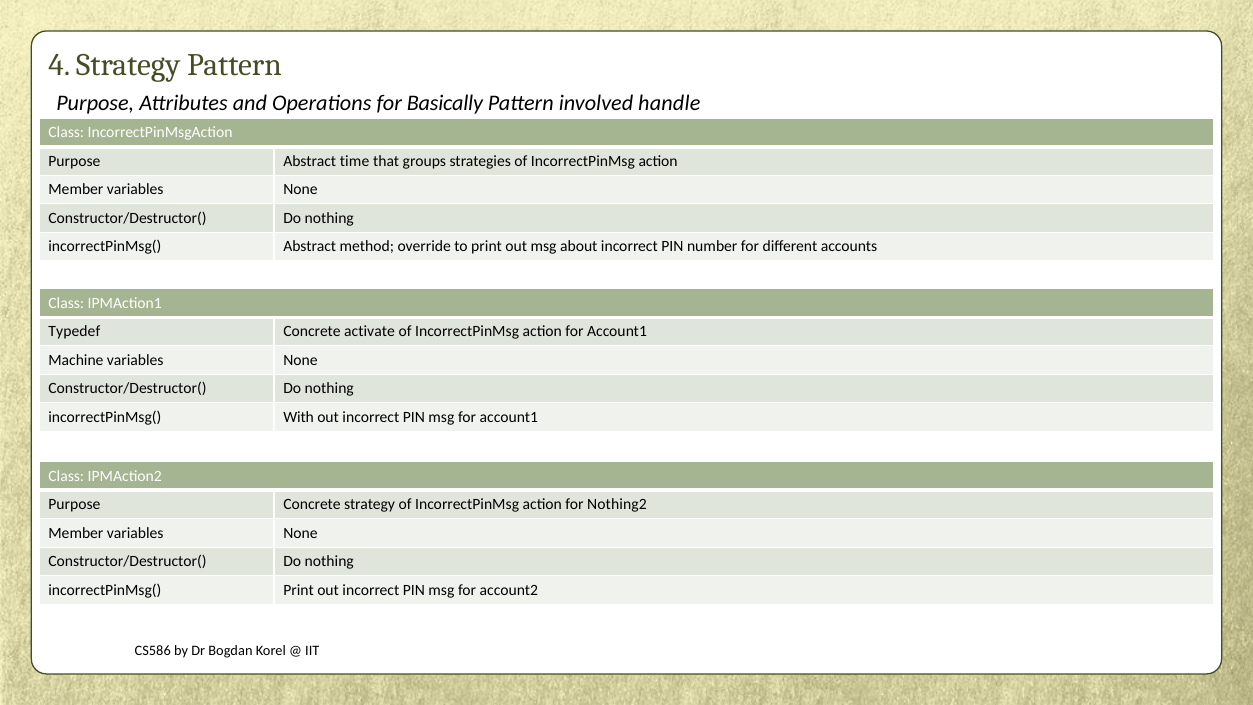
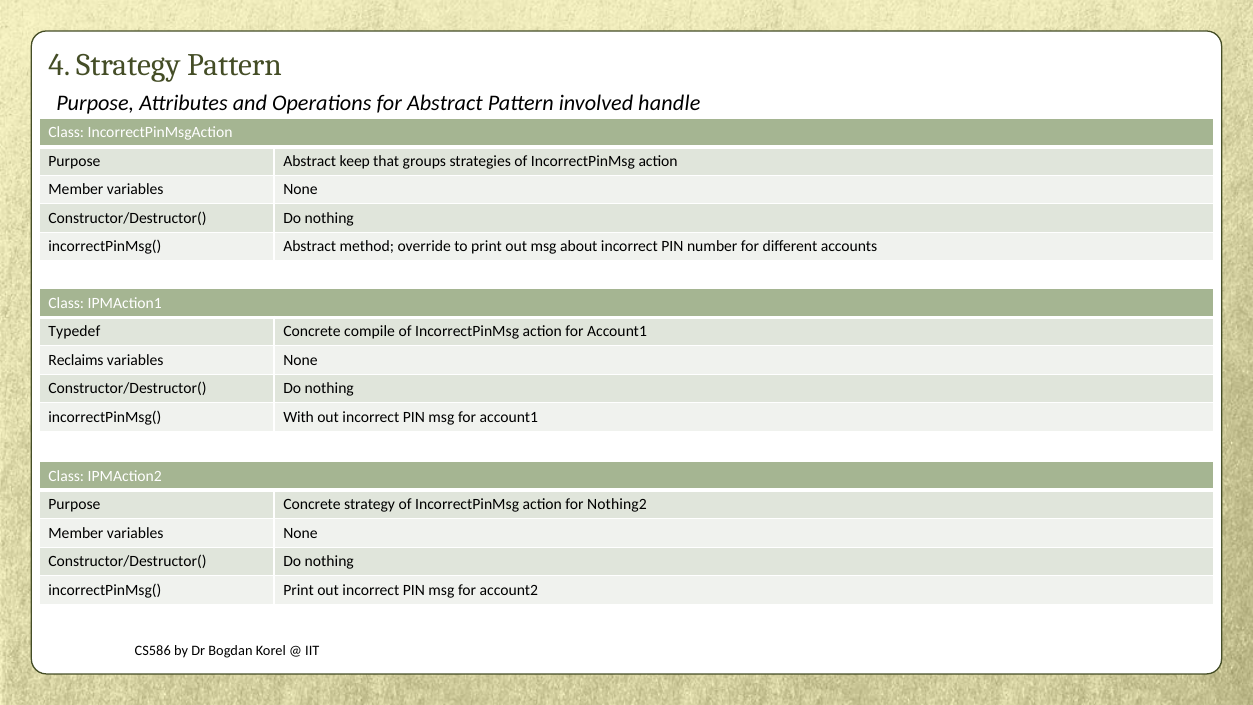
for Basically: Basically -> Abstract (445, 103)
time: time -> keep (355, 161)
activate: activate -> compile (370, 332)
Machine: Machine -> Reclaims (76, 360)
